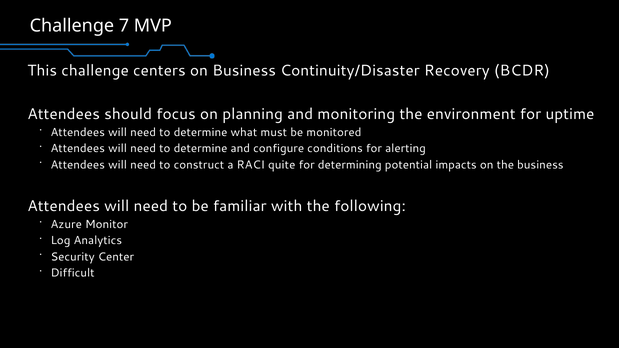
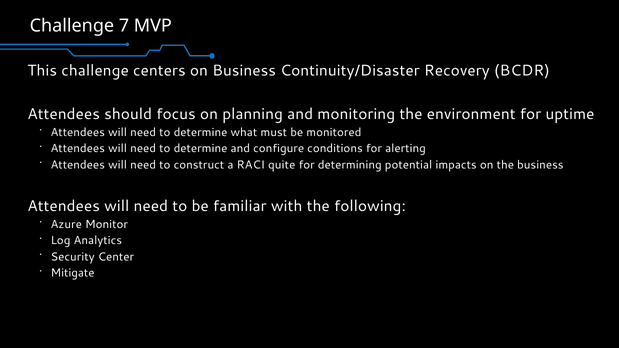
Difficult: Difficult -> Mitigate (73, 273)
